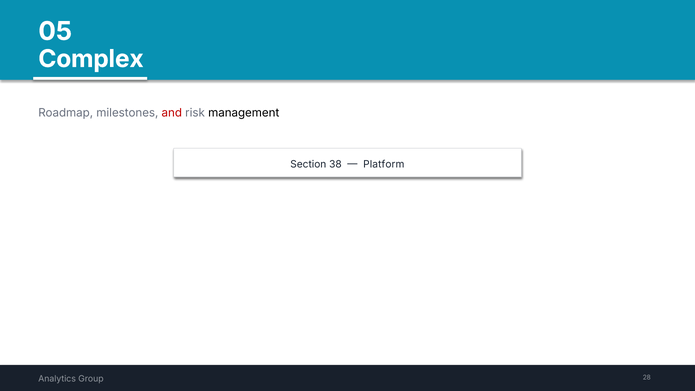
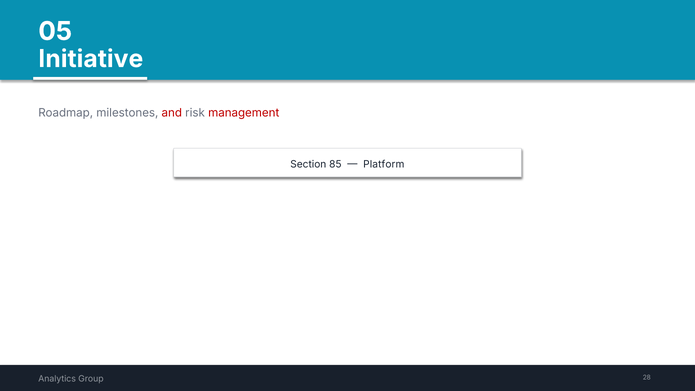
Complex: Complex -> Initiative (91, 59)
management colour: black -> red (244, 113)
38: 38 -> 85 (335, 164)
